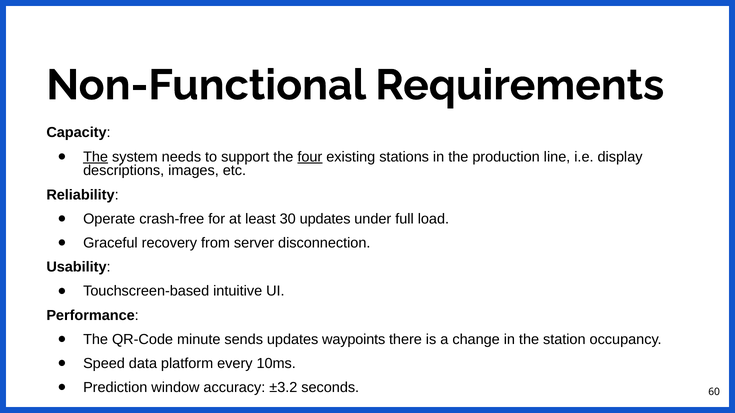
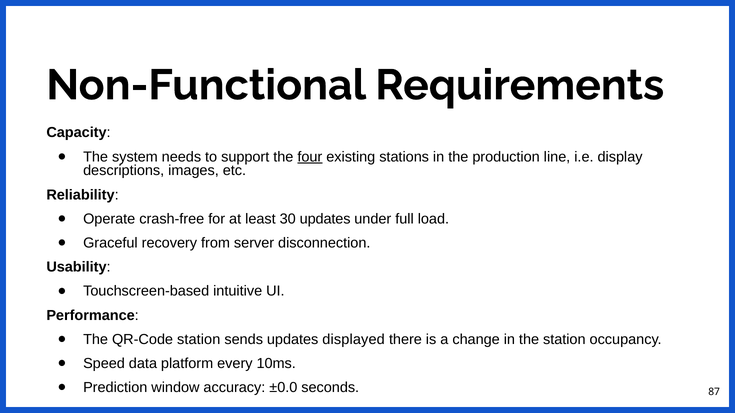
The underline: present -> none (96, 157)
QR-Code minute: minute -> station (199, 340)
waypoints: waypoints -> displayed (354, 340)
±3.2: ±3.2 -> ±0.0 (283, 388)
60: 60 -> 87 (714, 393)
